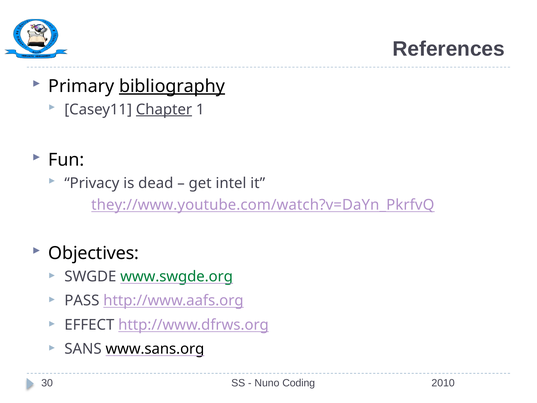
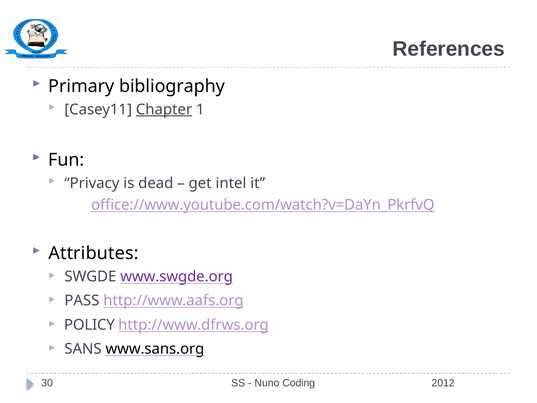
bibliography underline: present -> none (172, 86)
they://www.youtube.com/watch?v=DaYn_PkrfvQ: they://www.youtube.com/watch?v=DaYn_PkrfvQ -> office://www.youtube.com/watch?v=DaYn_PkrfvQ (263, 205)
Objectives: Objectives -> Attributes (94, 253)
www.swgde.org colour: green -> purple (177, 276)
EFFECT: EFFECT -> POLICY (89, 325)
2010: 2010 -> 2012 (443, 383)
